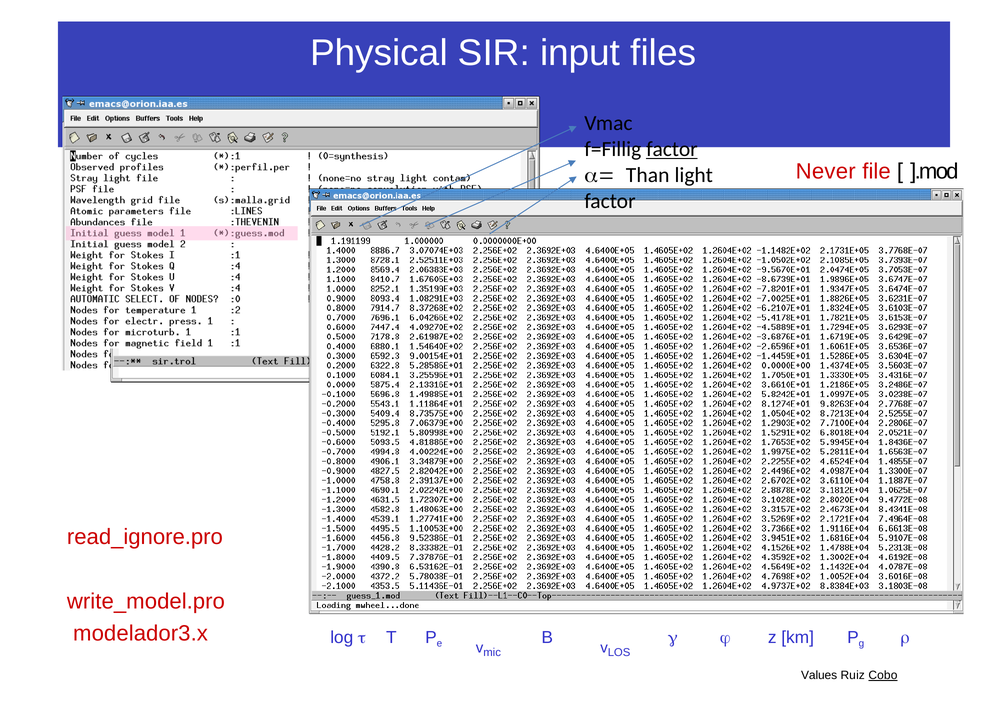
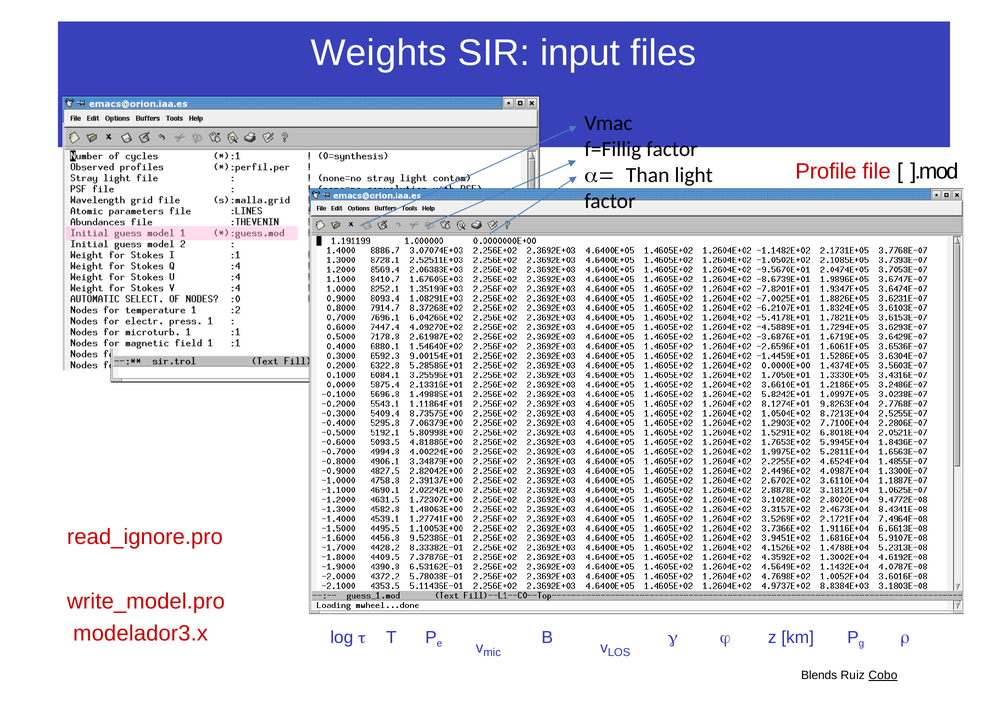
Physical: Physical -> Weights (379, 53)
factor underline: present -> none (672, 149)
Never: Never -> Profile (826, 172)
Values: Values -> Blends (819, 676)
